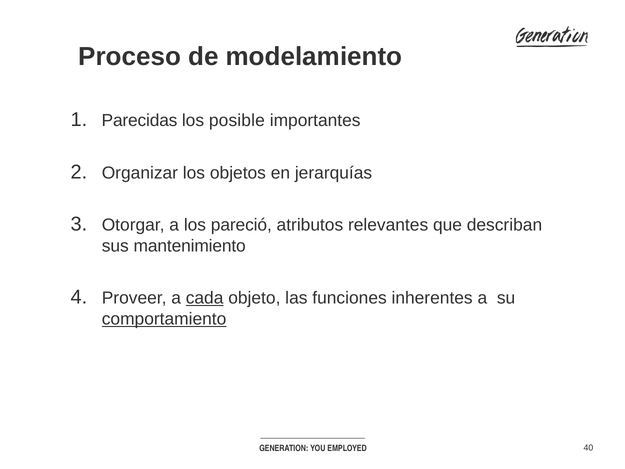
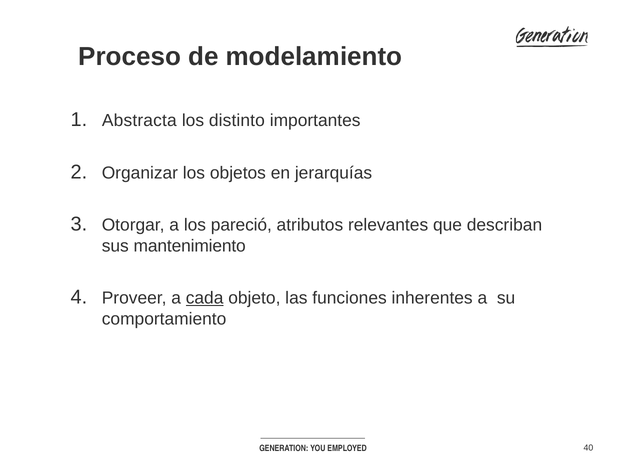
Parecidas: Parecidas -> Abstracta (139, 121)
posible: posible -> distinto (237, 121)
comportamiento underline: present -> none (164, 319)
